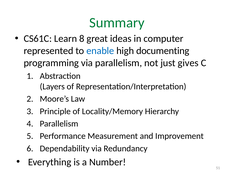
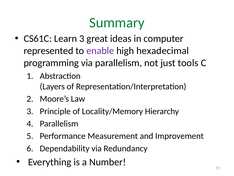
Learn 8: 8 -> 3 (82, 38)
enable colour: blue -> purple (100, 51)
documenting: documenting -> hexadecimal (163, 51)
gives: gives -> tools (188, 63)
